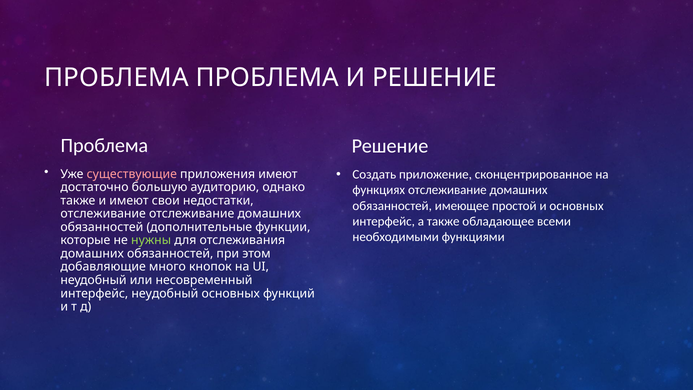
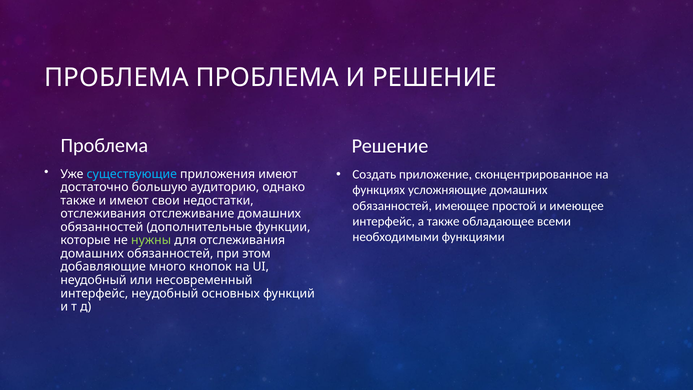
существующие colour: pink -> light blue (132, 174)
функциях отслеживание: отслеживание -> усложняющие (447, 190)
и основных: основных -> имеющее (577, 206)
отслеживание: отслеживание -> отслеживания (103, 214)
